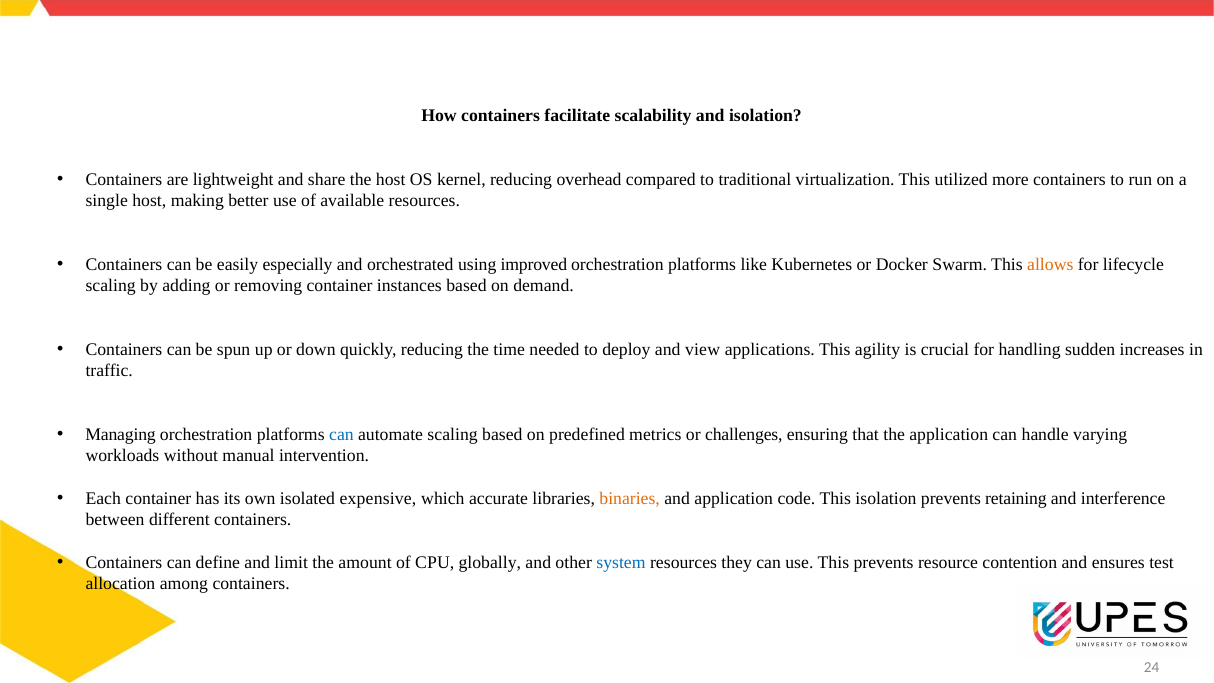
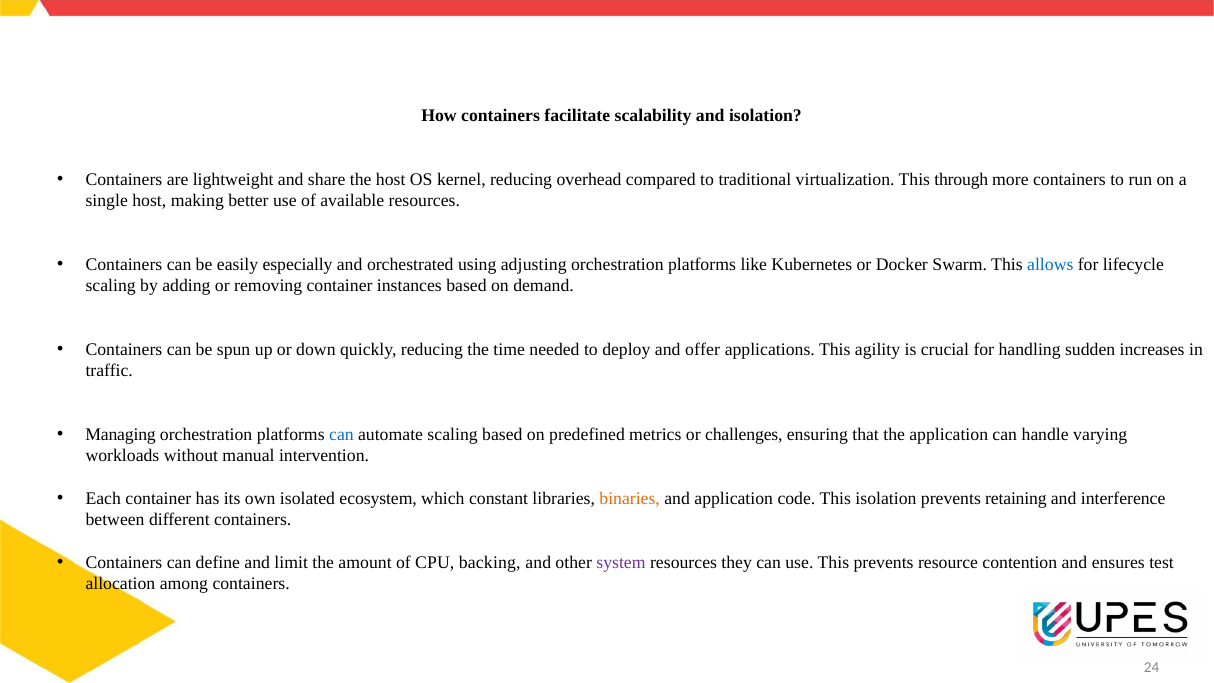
utilized: utilized -> through (961, 180)
improved: improved -> adjusting (534, 265)
allows colour: orange -> blue (1050, 265)
view: view -> offer (703, 350)
expensive: expensive -> ecosystem (378, 498)
accurate: accurate -> constant (499, 498)
globally: globally -> backing (490, 562)
system colour: blue -> purple (621, 562)
